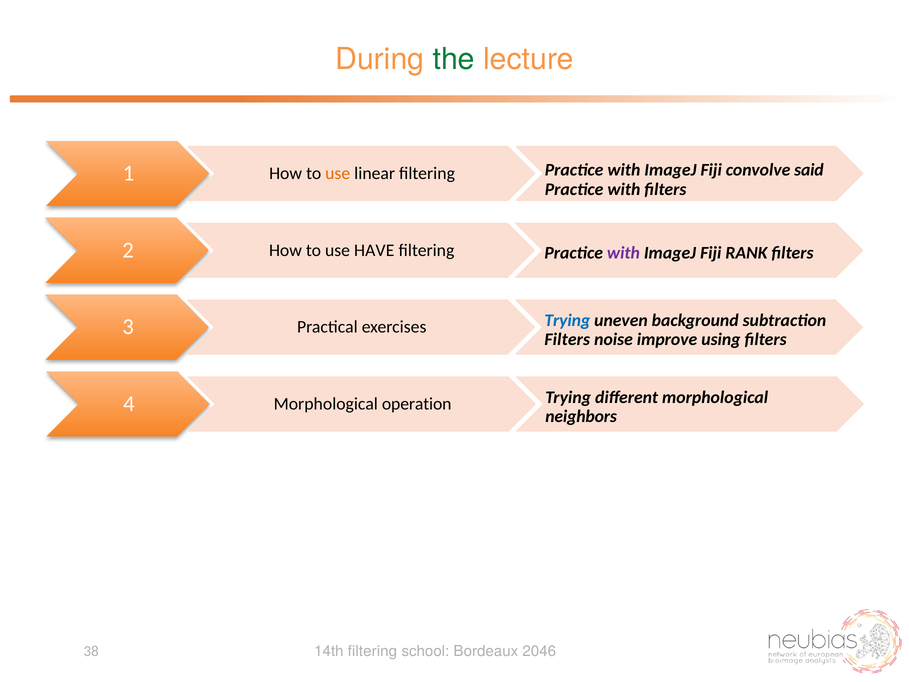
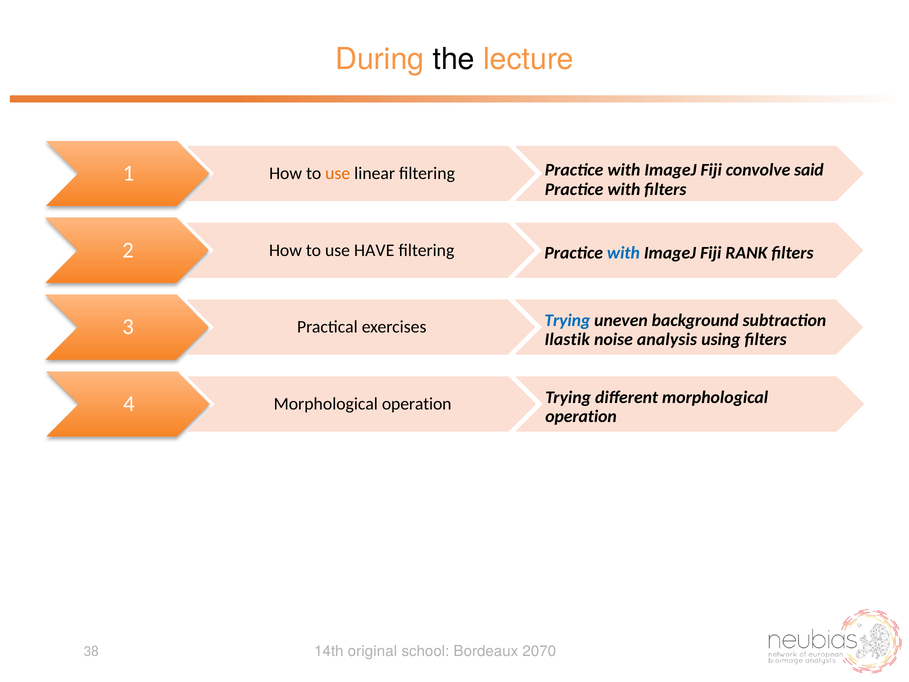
the colour: green -> black (454, 59)
with colour: purple -> blue (623, 253)
Filters: Filters -> Ilastik (567, 339)
improve: improve -> analysis (667, 339)
neighbors: neighbors -> operation (581, 416)
14th filtering: filtering -> original (372, 651)
2046: 2046 -> 2070 (539, 651)
